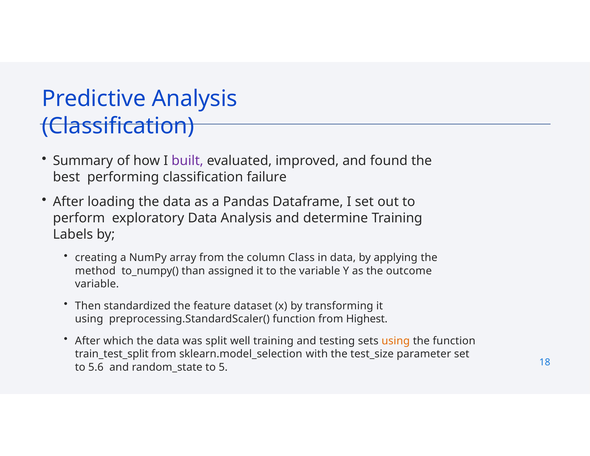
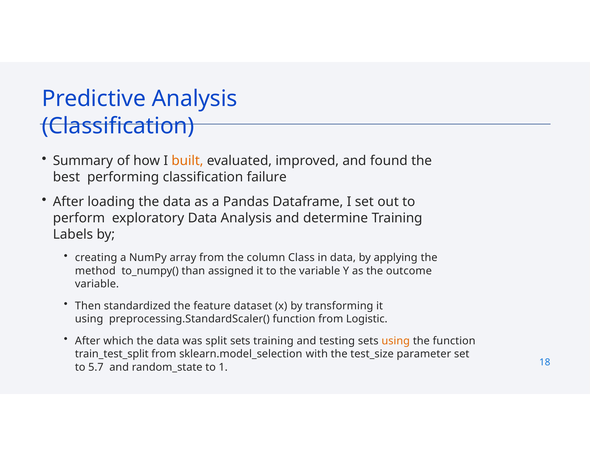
built colour: purple -> orange (187, 161)
Highest: Highest -> Logistic (367, 319)
split well: well -> sets (240, 341)
5.6: 5.6 -> 5.7 (96, 367)
5: 5 -> 1 (223, 367)
